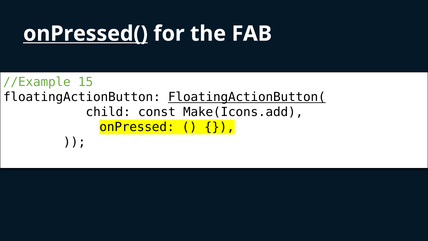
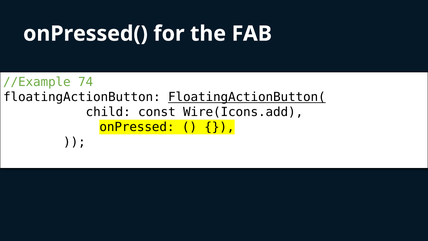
onPressed( underline: present -> none (85, 34)
15: 15 -> 74 (86, 82)
Make(Icons.add: Make(Icons.add -> Wire(Icons.add (243, 112)
